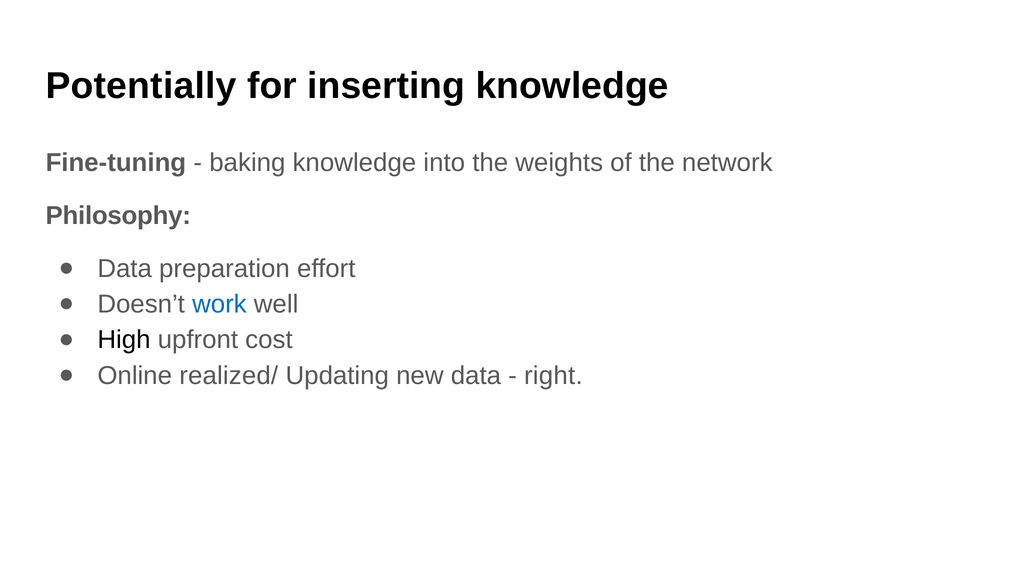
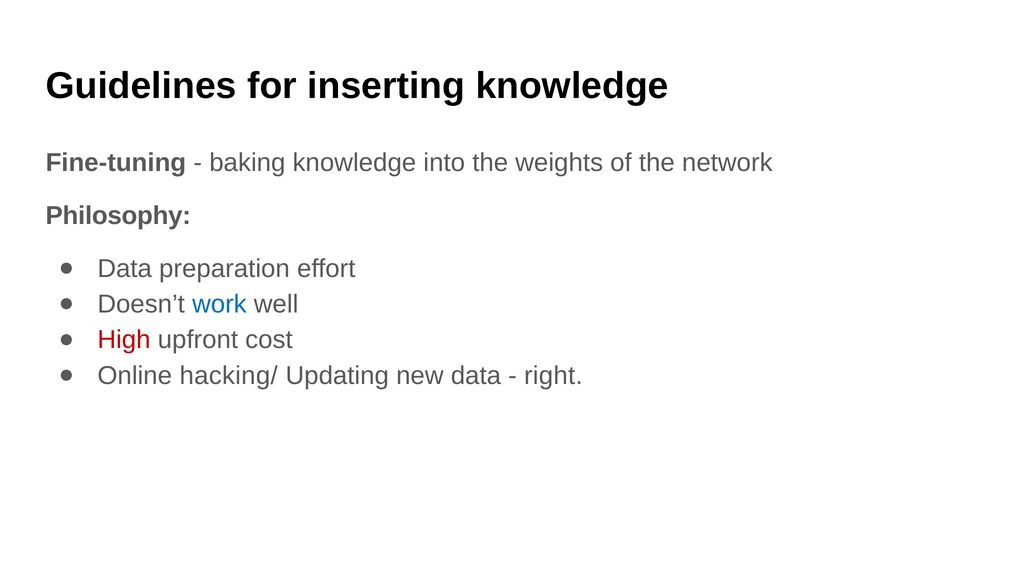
Potentially: Potentially -> Guidelines (141, 86)
High colour: black -> red (124, 340)
realized/: realized/ -> hacking/ (229, 376)
